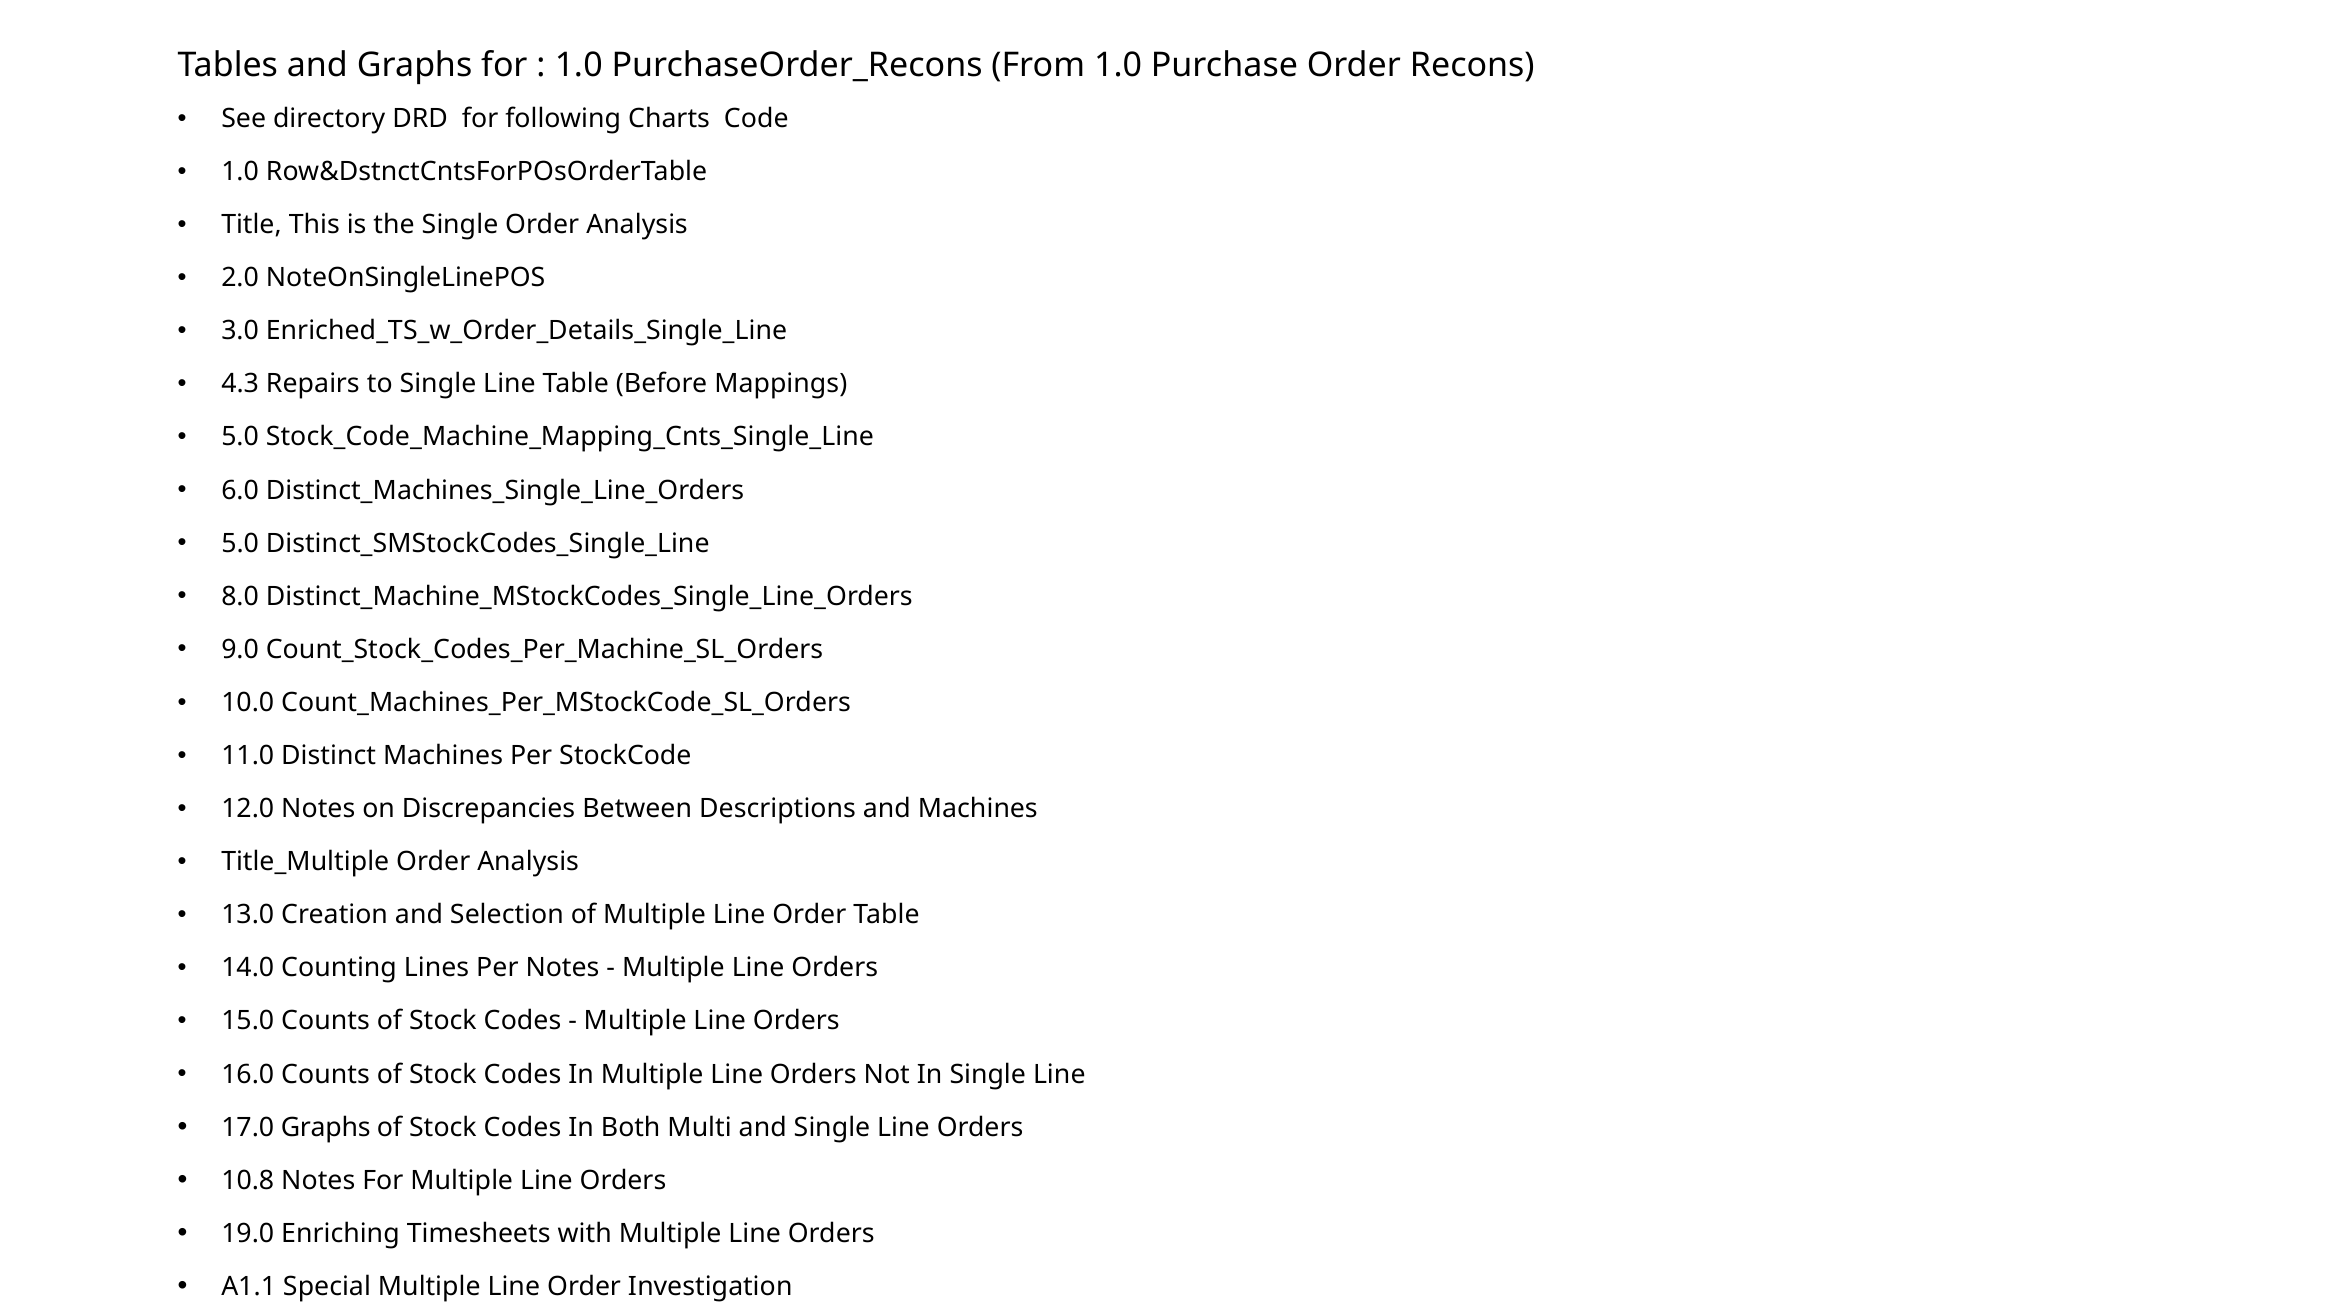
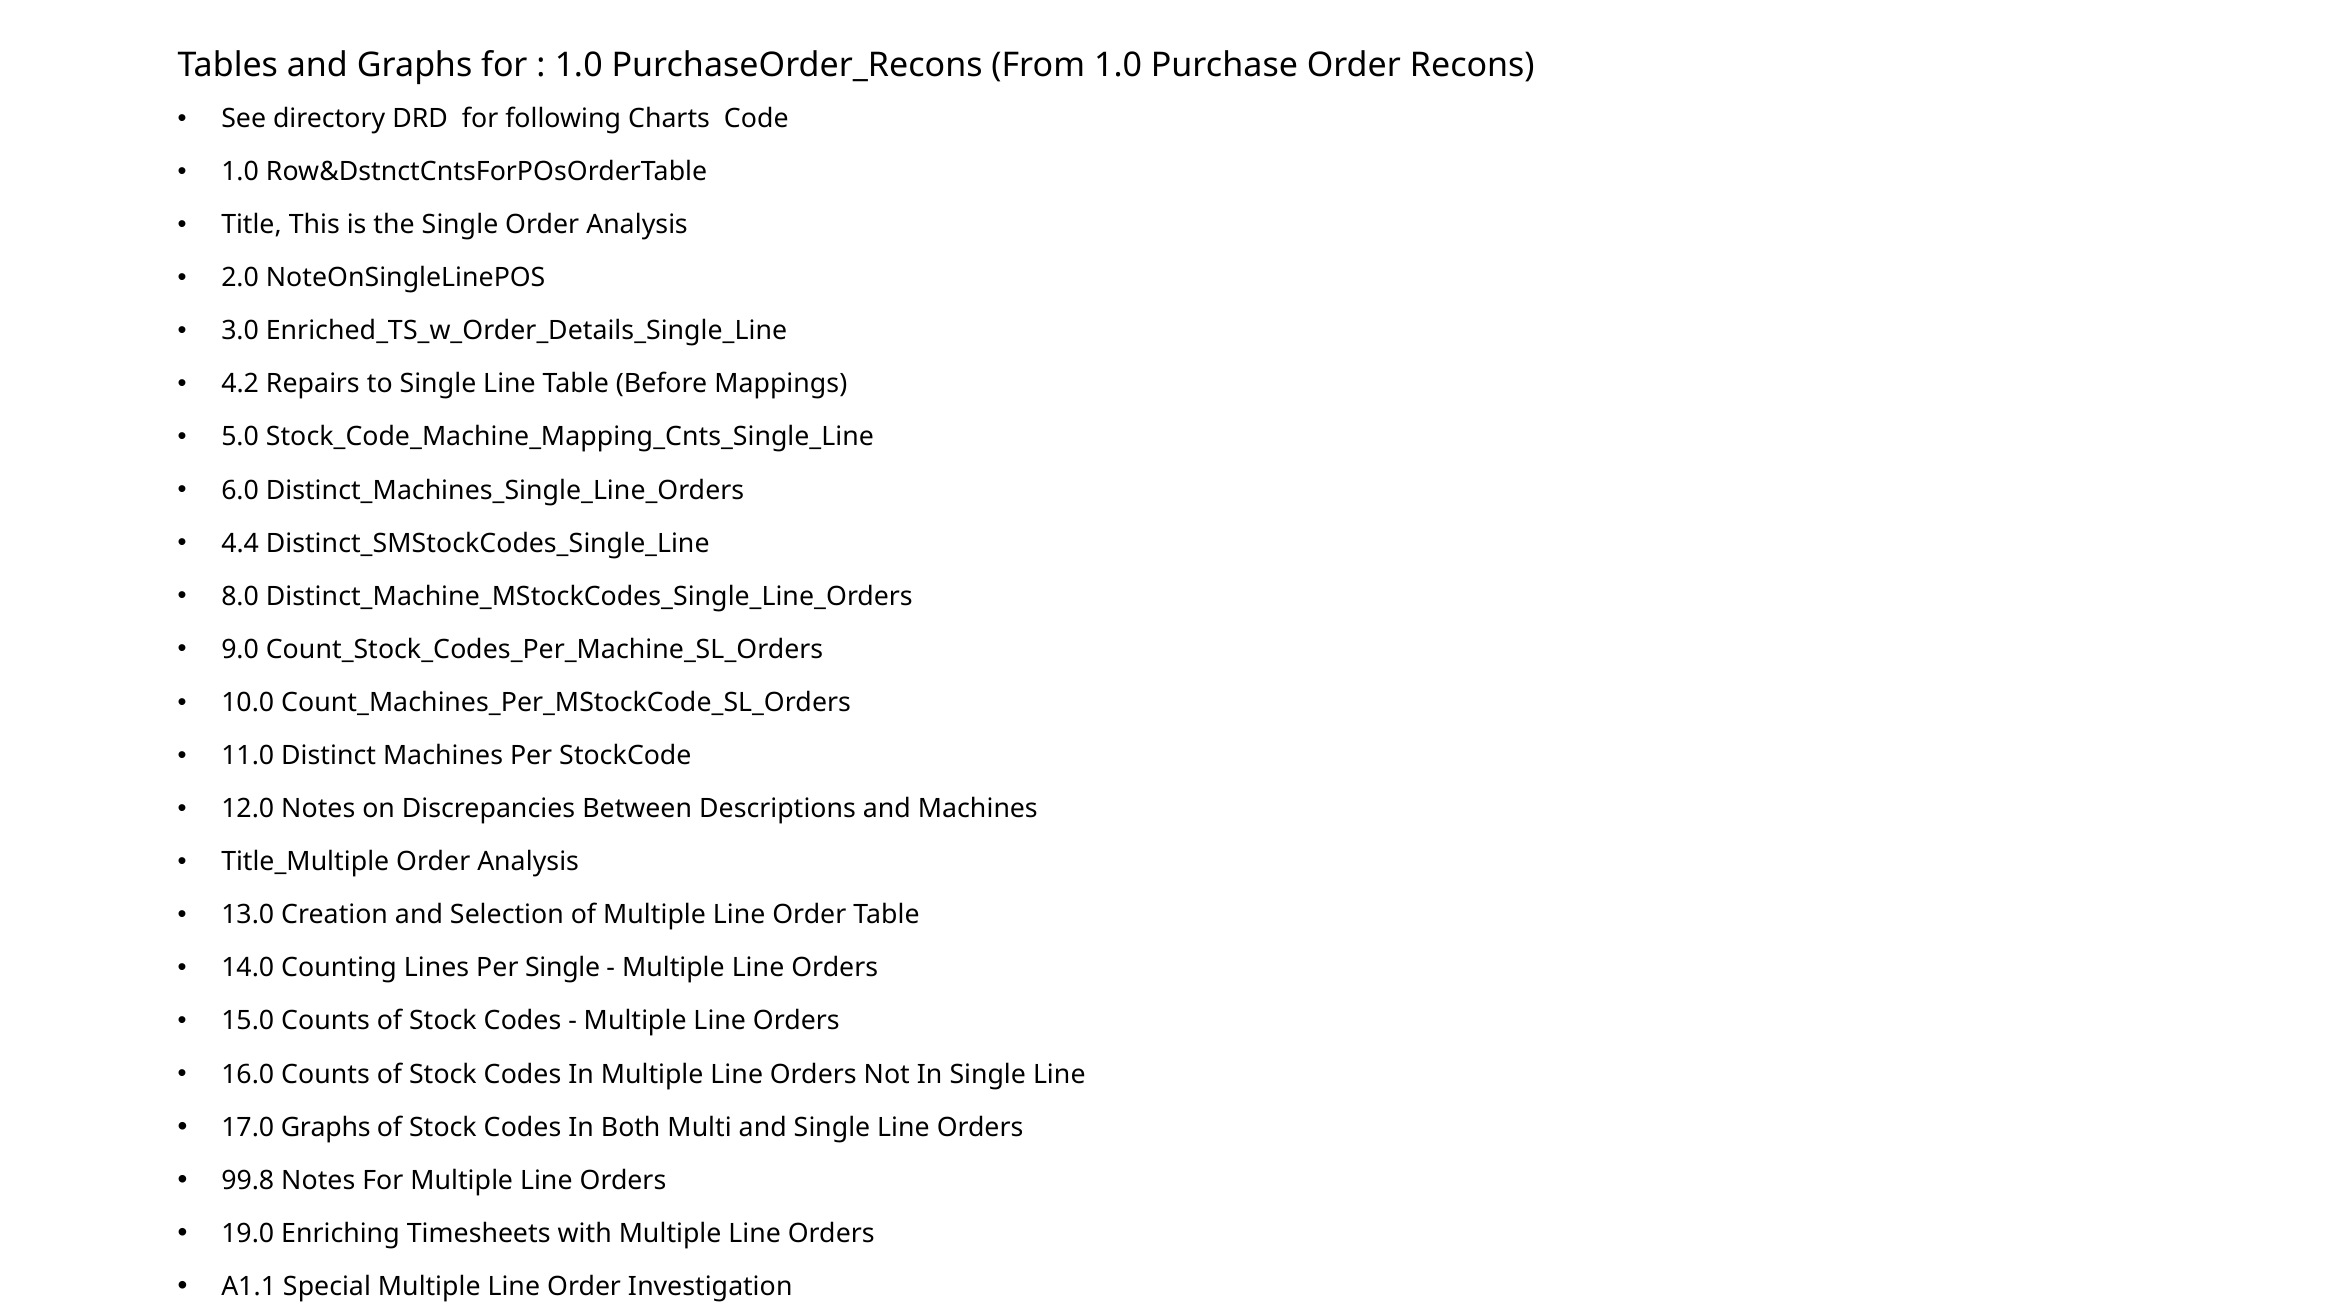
4.3: 4.3 -> 4.2 (240, 384)
5.0: 5.0 -> 4.4 (240, 544)
Per Notes: Notes -> Single (563, 968)
10.8: 10.8 -> 99.8 (248, 1181)
